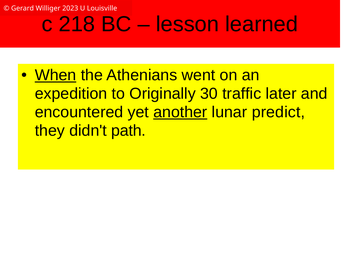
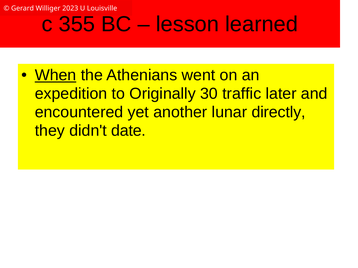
218: 218 -> 355 (77, 24)
another underline: present -> none (180, 112)
predict: predict -> directly (279, 112)
path: path -> date (129, 131)
